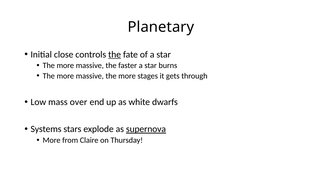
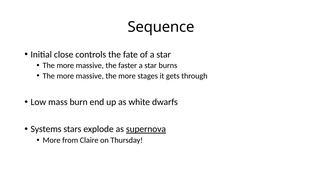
Planetary: Planetary -> Sequence (161, 27)
the underline: present -> none (115, 54)
over: over -> burn (79, 102)
